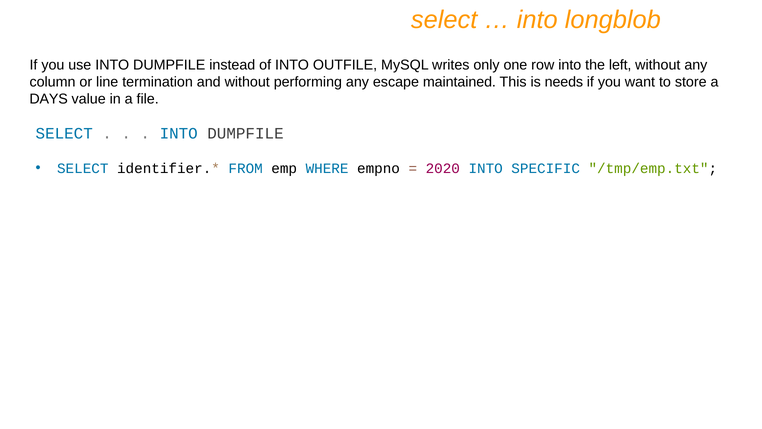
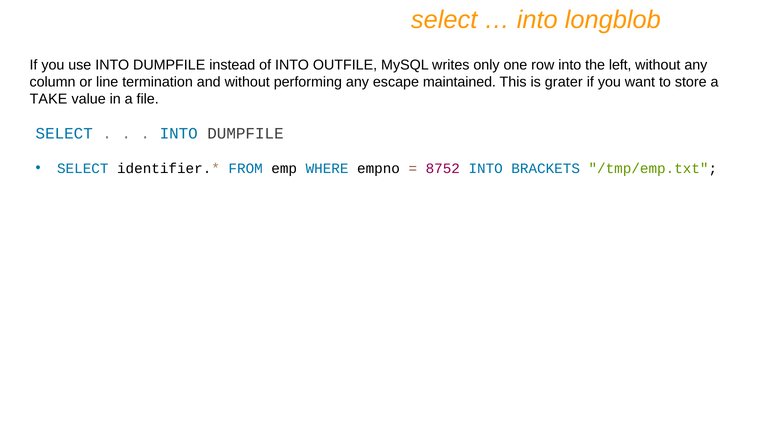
needs: needs -> grater (564, 82)
DAYS: DAYS -> TAKE (48, 99)
2020: 2020 -> 8752 (443, 168)
SPECIFIC: SPECIFIC -> BRACKETS (546, 168)
